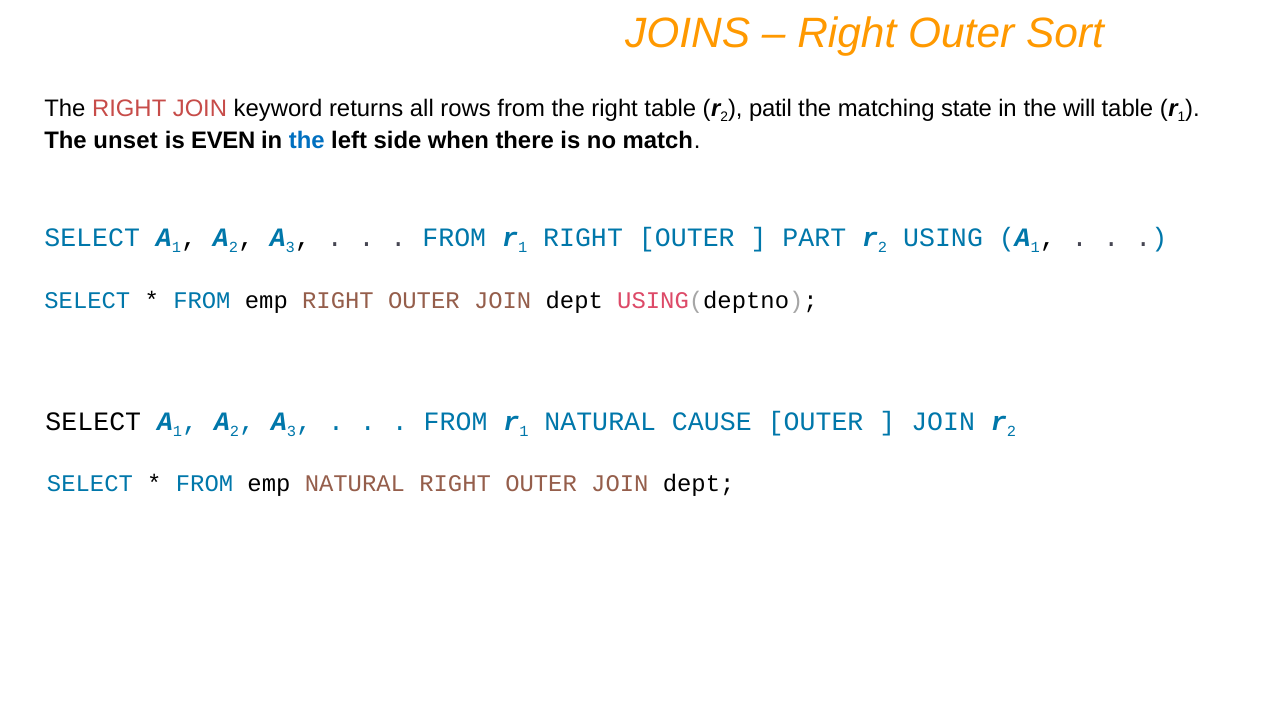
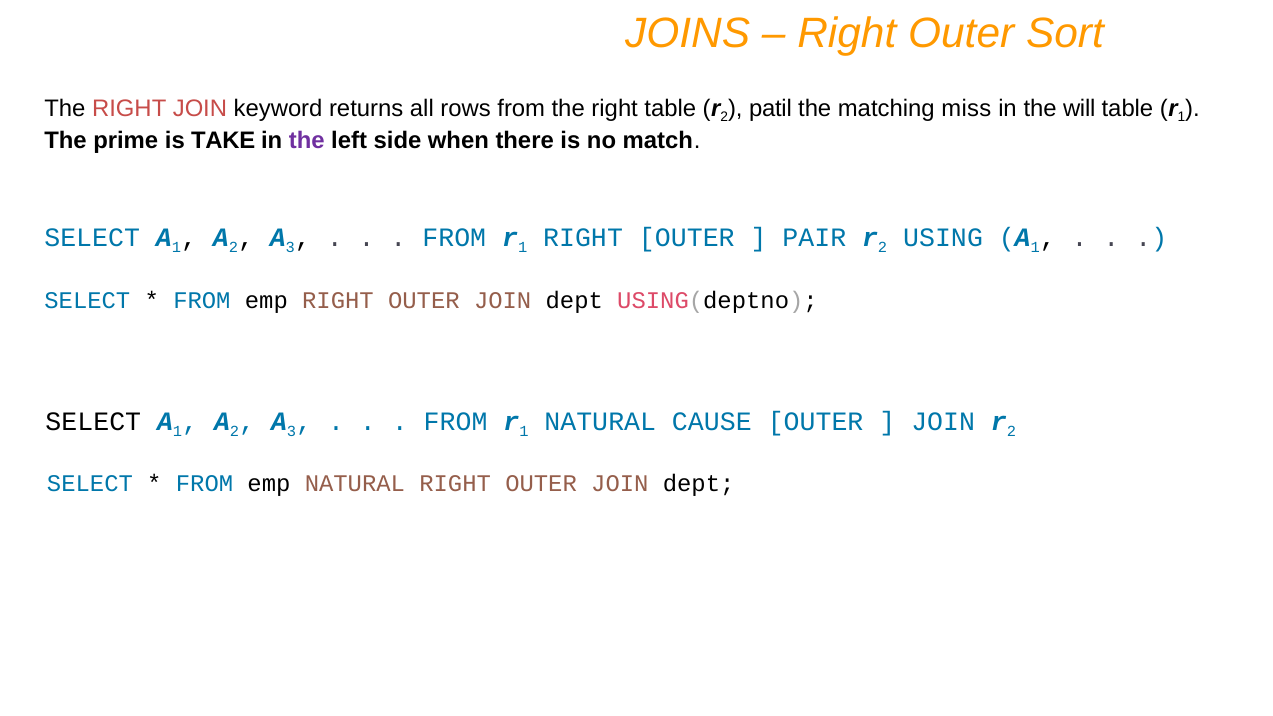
state: state -> miss (966, 108)
unset: unset -> prime (126, 141)
EVEN: EVEN -> TAKE (223, 141)
the colour: blue -> purple (307, 141)
PART: PART -> PAIR (814, 237)
